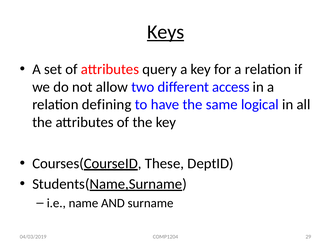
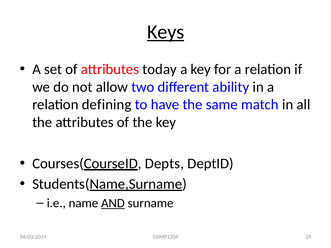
query: query -> today (160, 69)
access: access -> ability (231, 87)
logical: logical -> match (260, 105)
These: These -> Depts (164, 164)
AND underline: none -> present (113, 203)
